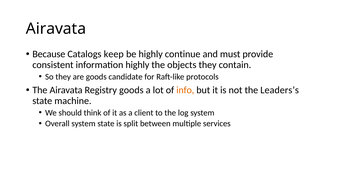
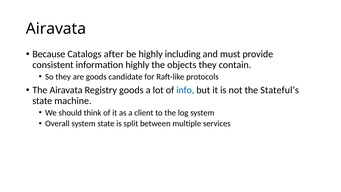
keep: keep -> after (114, 54)
continue: continue -> including (183, 54)
info colour: orange -> blue (185, 90)
Leaders’s: Leaders’s -> Stateful’s (280, 90)
